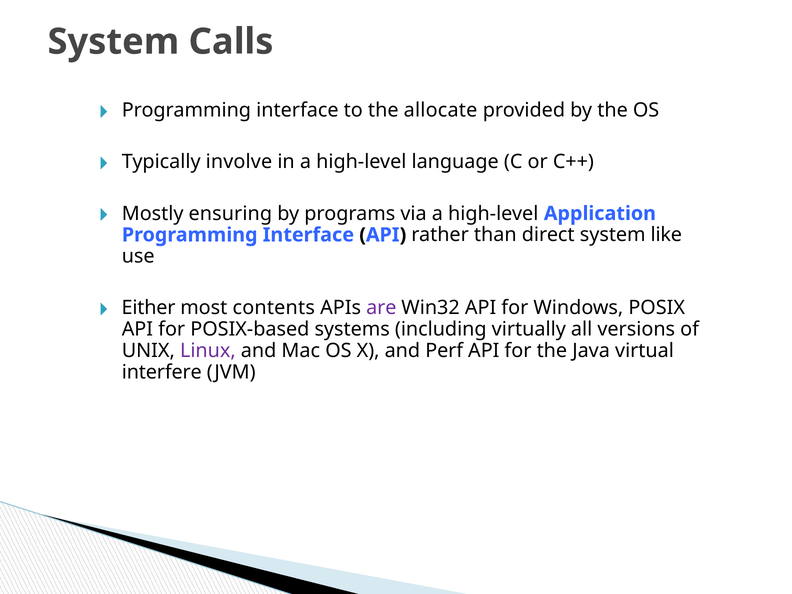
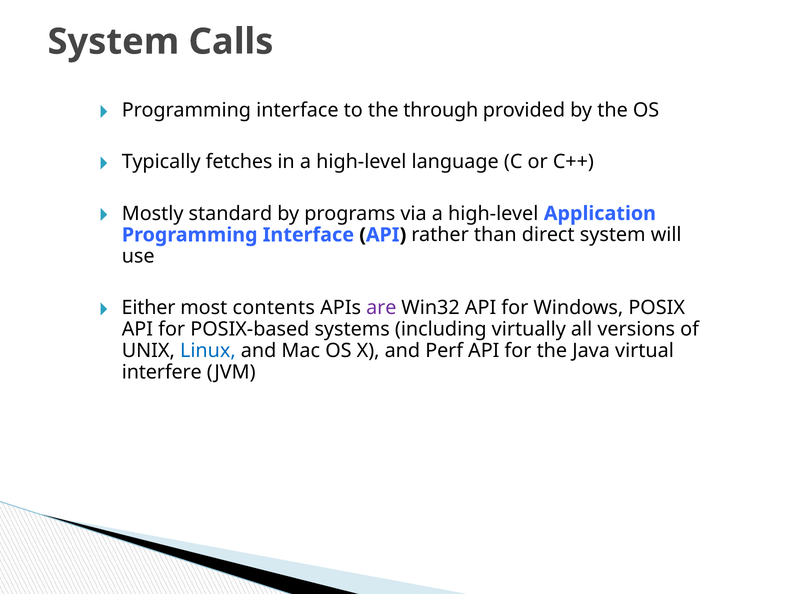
allocate: allocate -> through (441, 110)
involve: involve -> fetches (239, 162)
ensuring: ensuring -> standard (230, 213)
like: like -> will (666, 235)
Linux colour: purple -> blue (208, 351)
